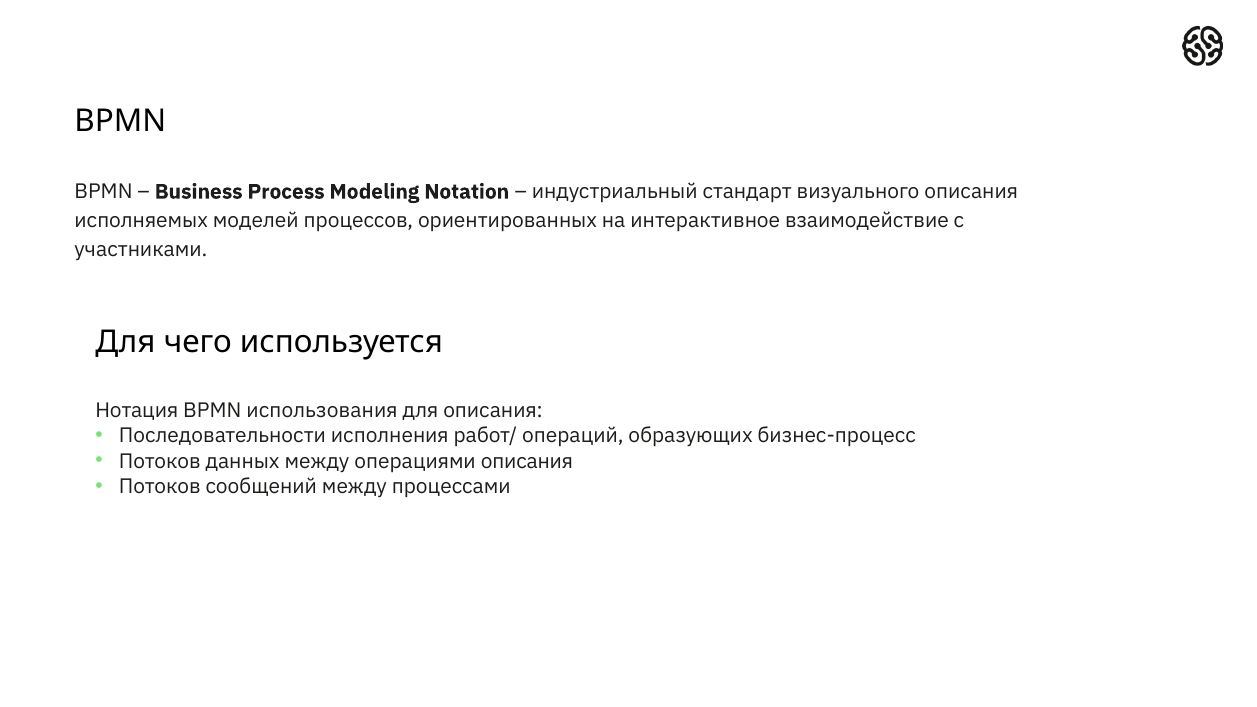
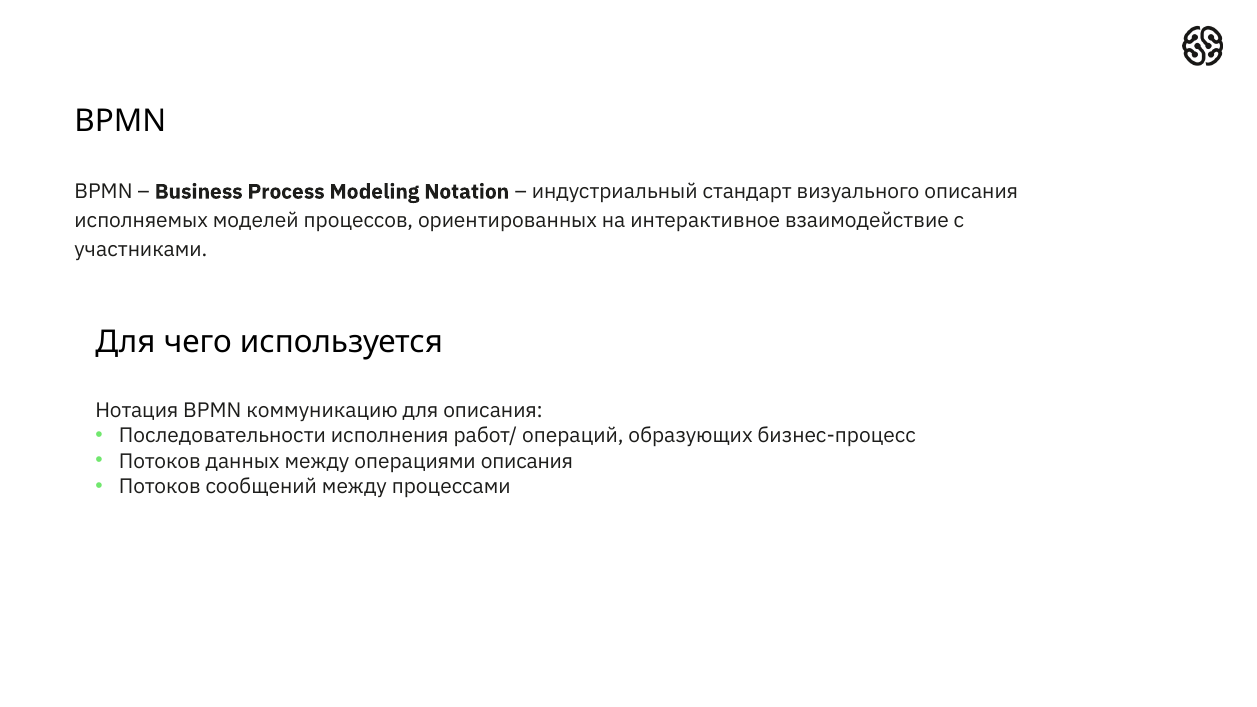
использования: использования -> коммуникацию (322, 411)
